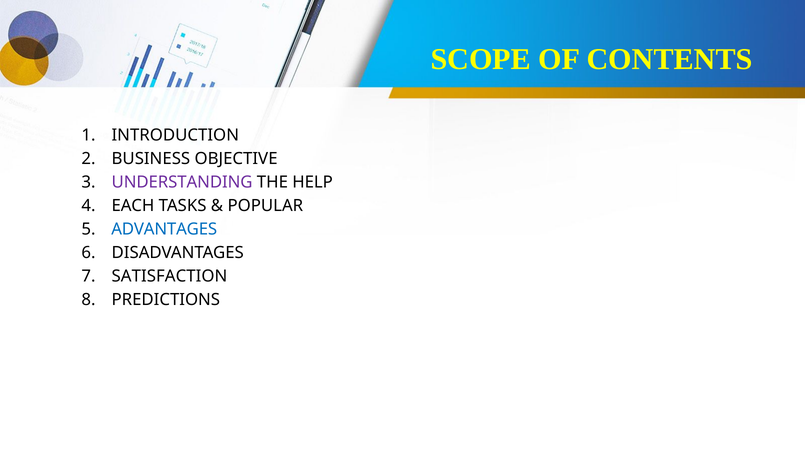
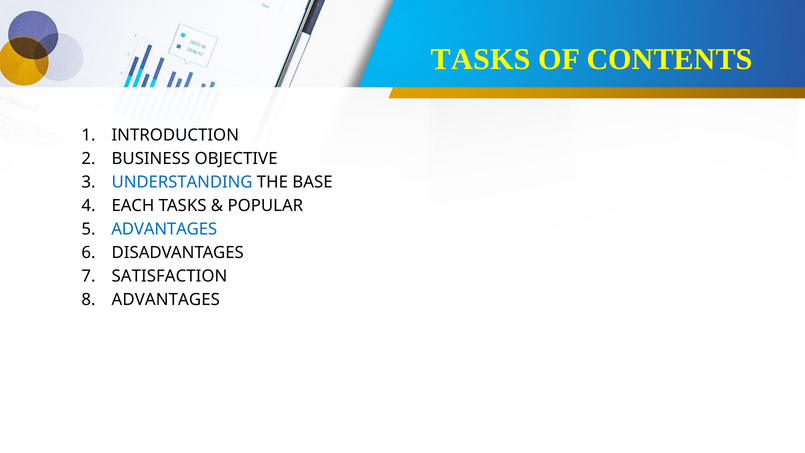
SCOPE: SCOPE -> TASKS (481, 59)
UNDERSTANDING colour: purple -> blue (182, 182)
HELP: HELP -> BASE (313, 182)
PREDICTIONS: PREDICTIONS -> ADVANTAGES (166, 300)
